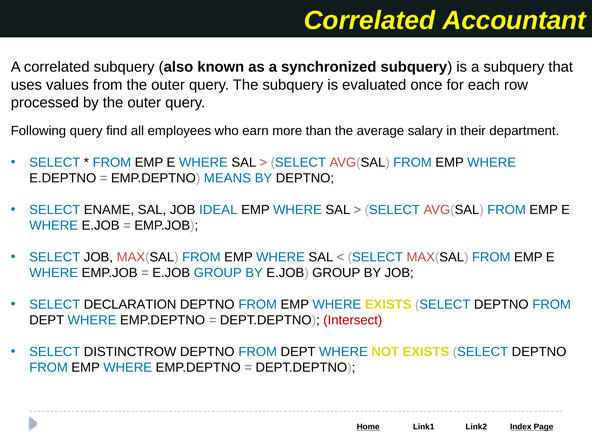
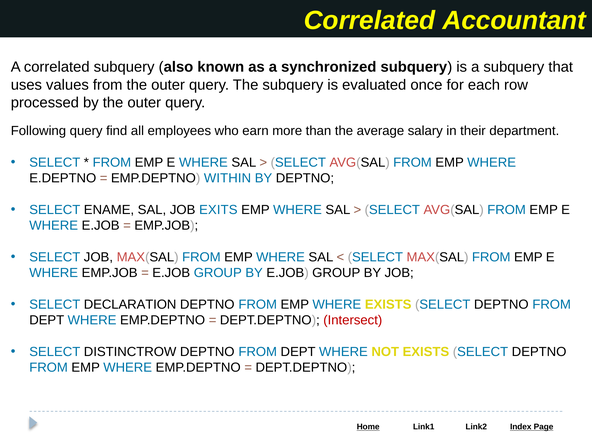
MEANS: MEANS -> WITHIN (227, 178)
IDEAL: IDEAL -> EXITS (218, 210)
